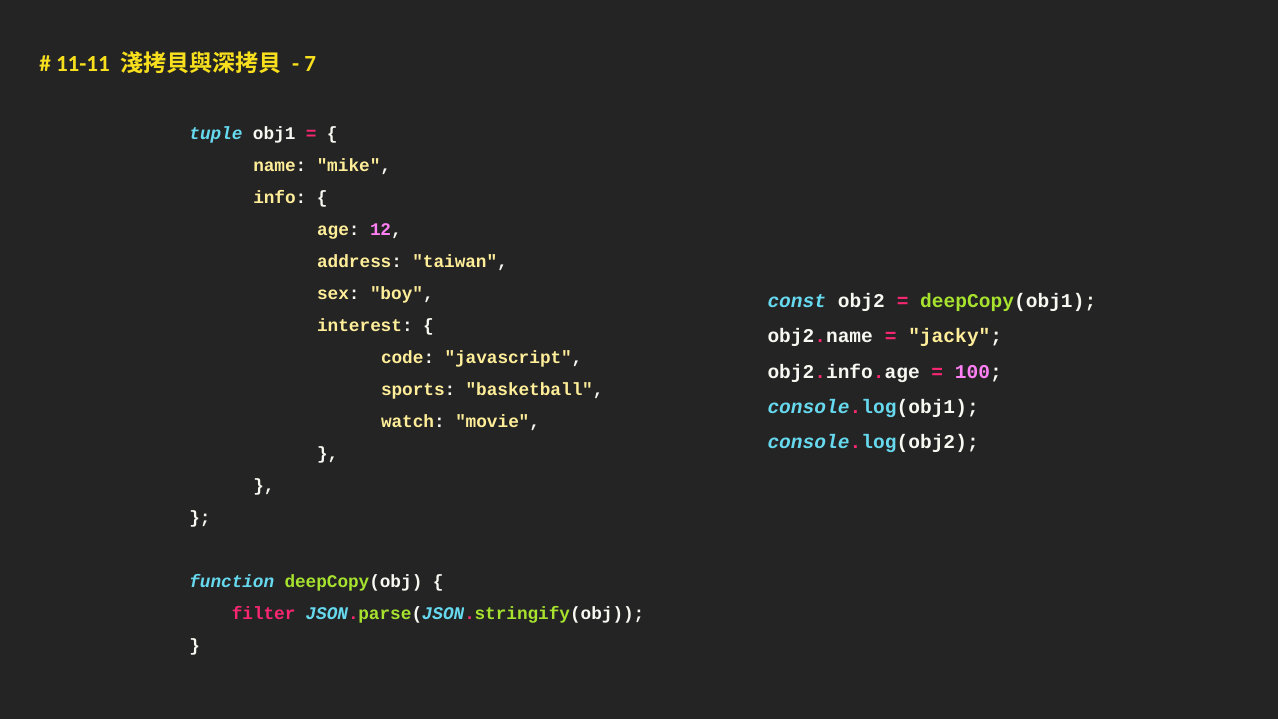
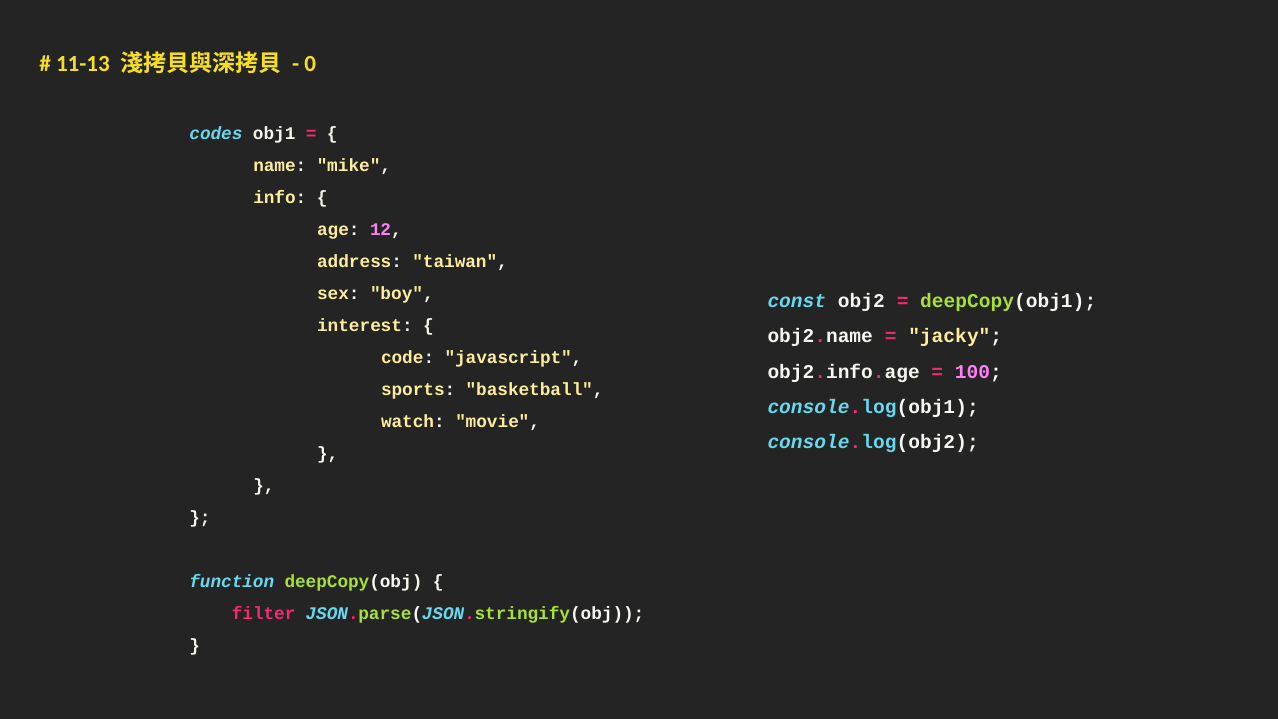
11-11: 11-11 -> 11-13 (83, 64)
7: 7 -> 0 (310, 64)
tuple: tuple -> codes (216, 133)
